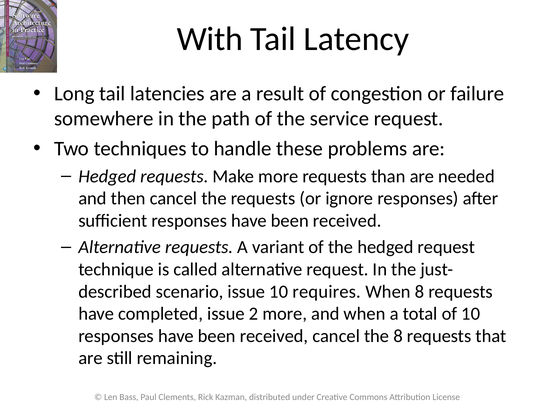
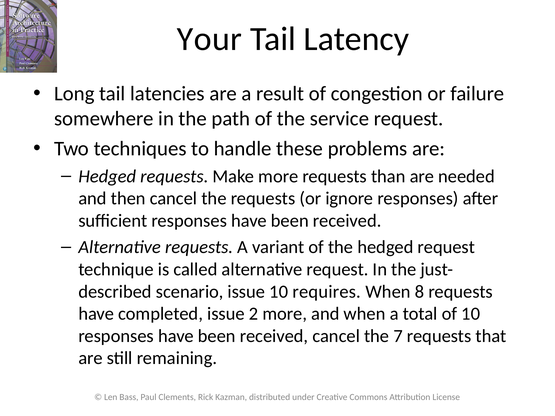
With: With -> Your (209, 39)
the 8: 8 -> 7 (398, 336)
